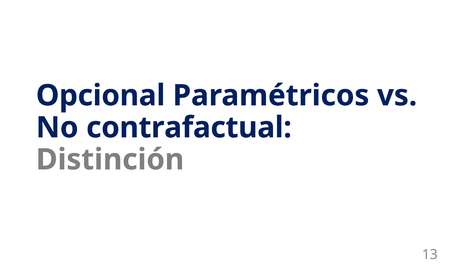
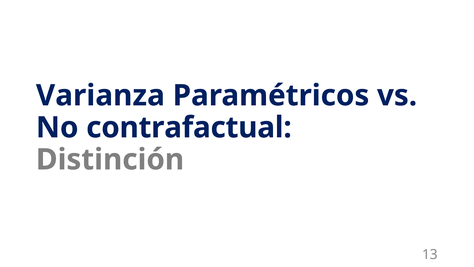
Opcional: Opcional -> Varianza (100, 95)
